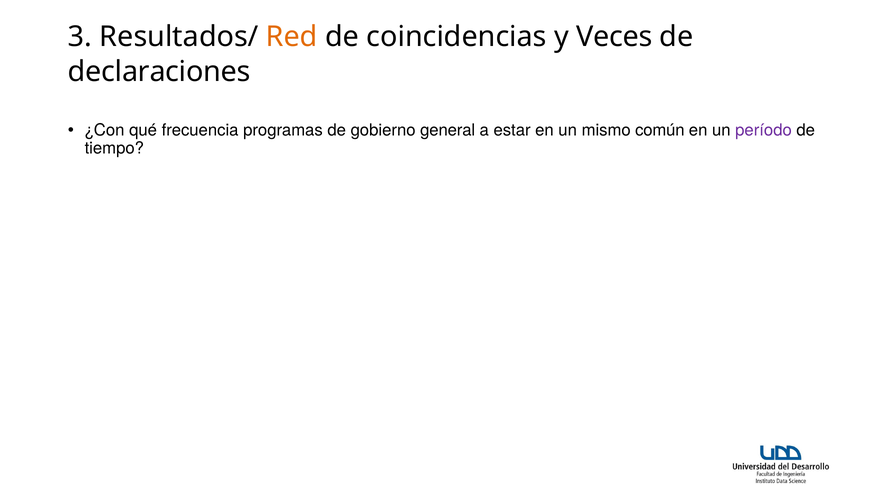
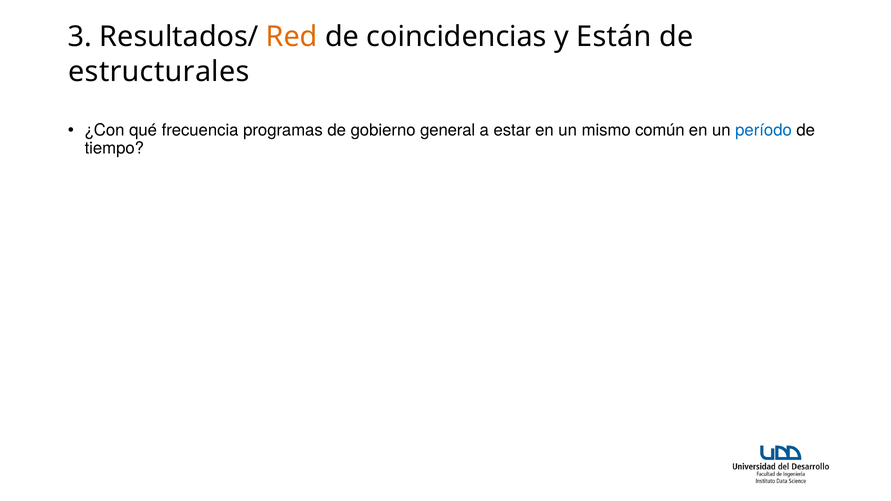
Veces: Veces -> Están (614, 37)
declaraciones: declaraciones -> estructurales (159, 72)
período colour: purple -> blue (764, 130)
